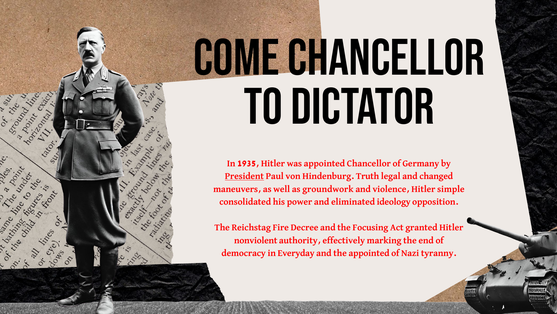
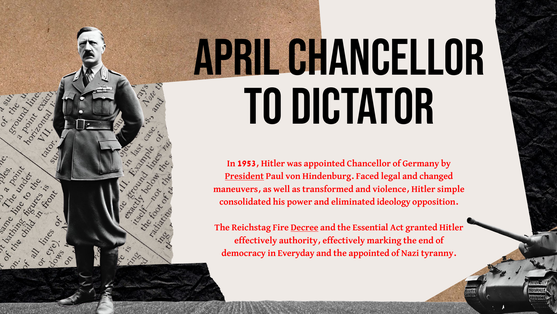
Come: Come -> April (237, 58)
1935: 1935 -> 1953 (248, 163)
Truth: Truth -> Faced (368, 176)
groundwork: groundwork -> transformed (328, 189)
Decree underline: none -> present (305, 227)
Focusing: Focusing -> Essential (370, 227)
nonviolent: nonviolent -> effectively (256, 240)
